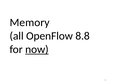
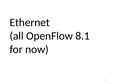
Memory: Memory -> Ethernet (30, 23)
8.8: 8.8 -> 8.1 (83, 36)
now underline: present -> none (37, 50)
